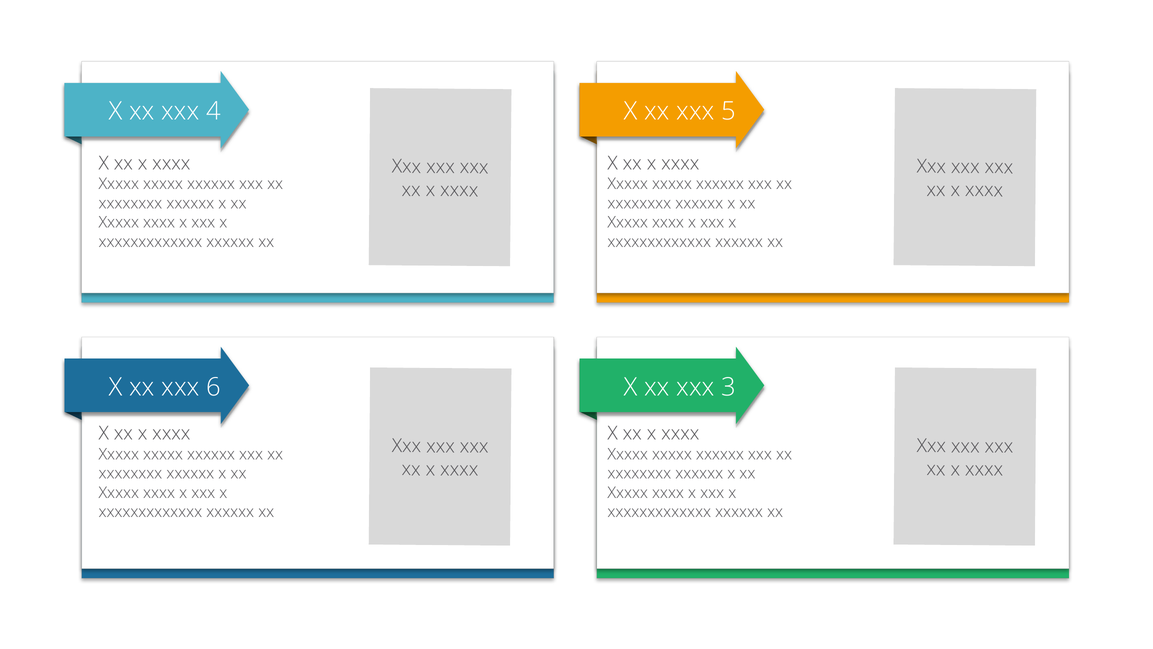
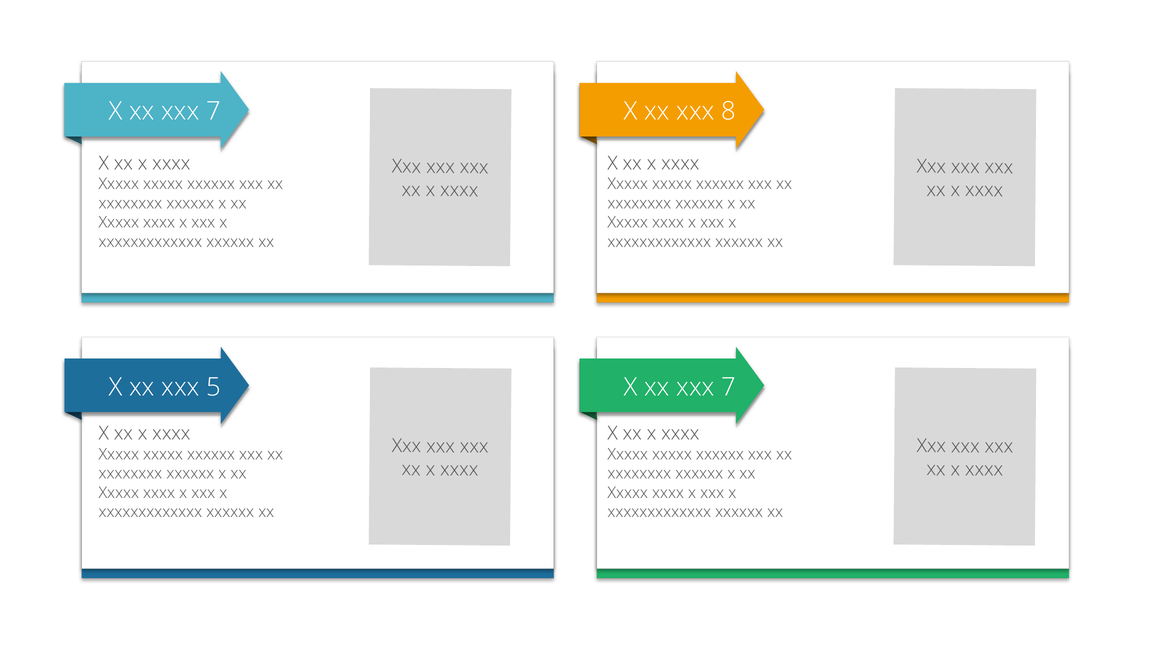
4: 4 -> 7 (213, 111)
5: 5 -> 8 (729, 111)
6: 6 -> 5 (213, 387)
3: 3 -> 7 (729, 387)
